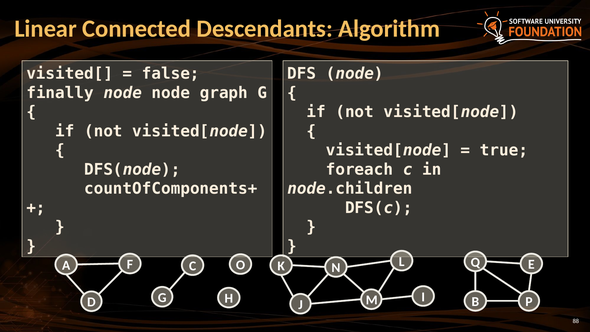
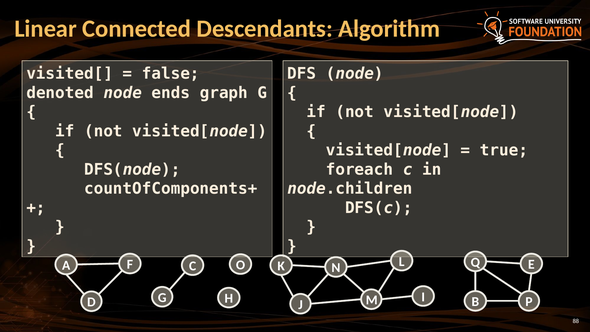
finally: finally -> denoted (60, 93)
node node: node -> ends (171, 93)
